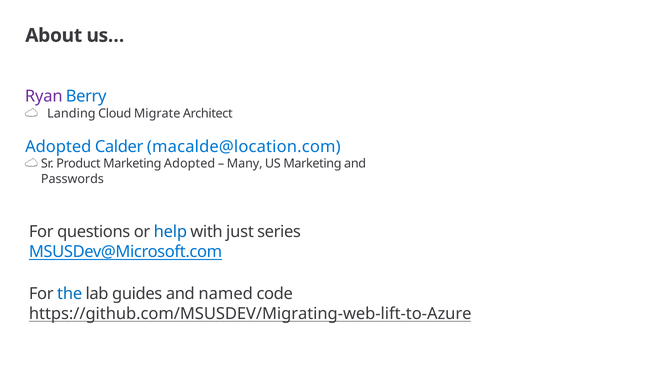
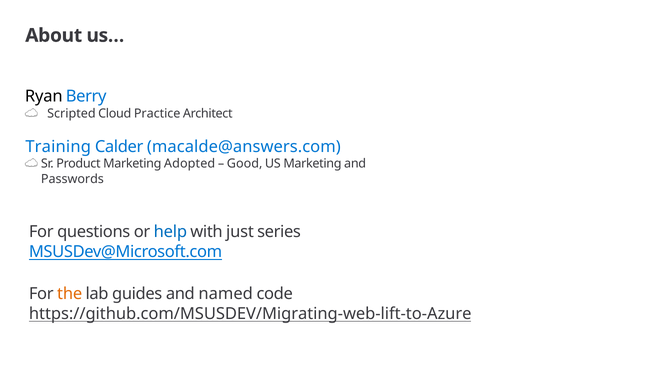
Ryan colour: purple -> black (44, 97)
Landing: Landing -> Scripted (71, 114)
Migrate: Migrate -> Practice (157, 114)
Adopted: Adopted -> Training (58, 147)
macalde@location.com: macalde@location.com -> macalde@answers.com (244, 147)
Many: Many -> Good (245, 164)
the colour: blue -> orange (70, 294)
